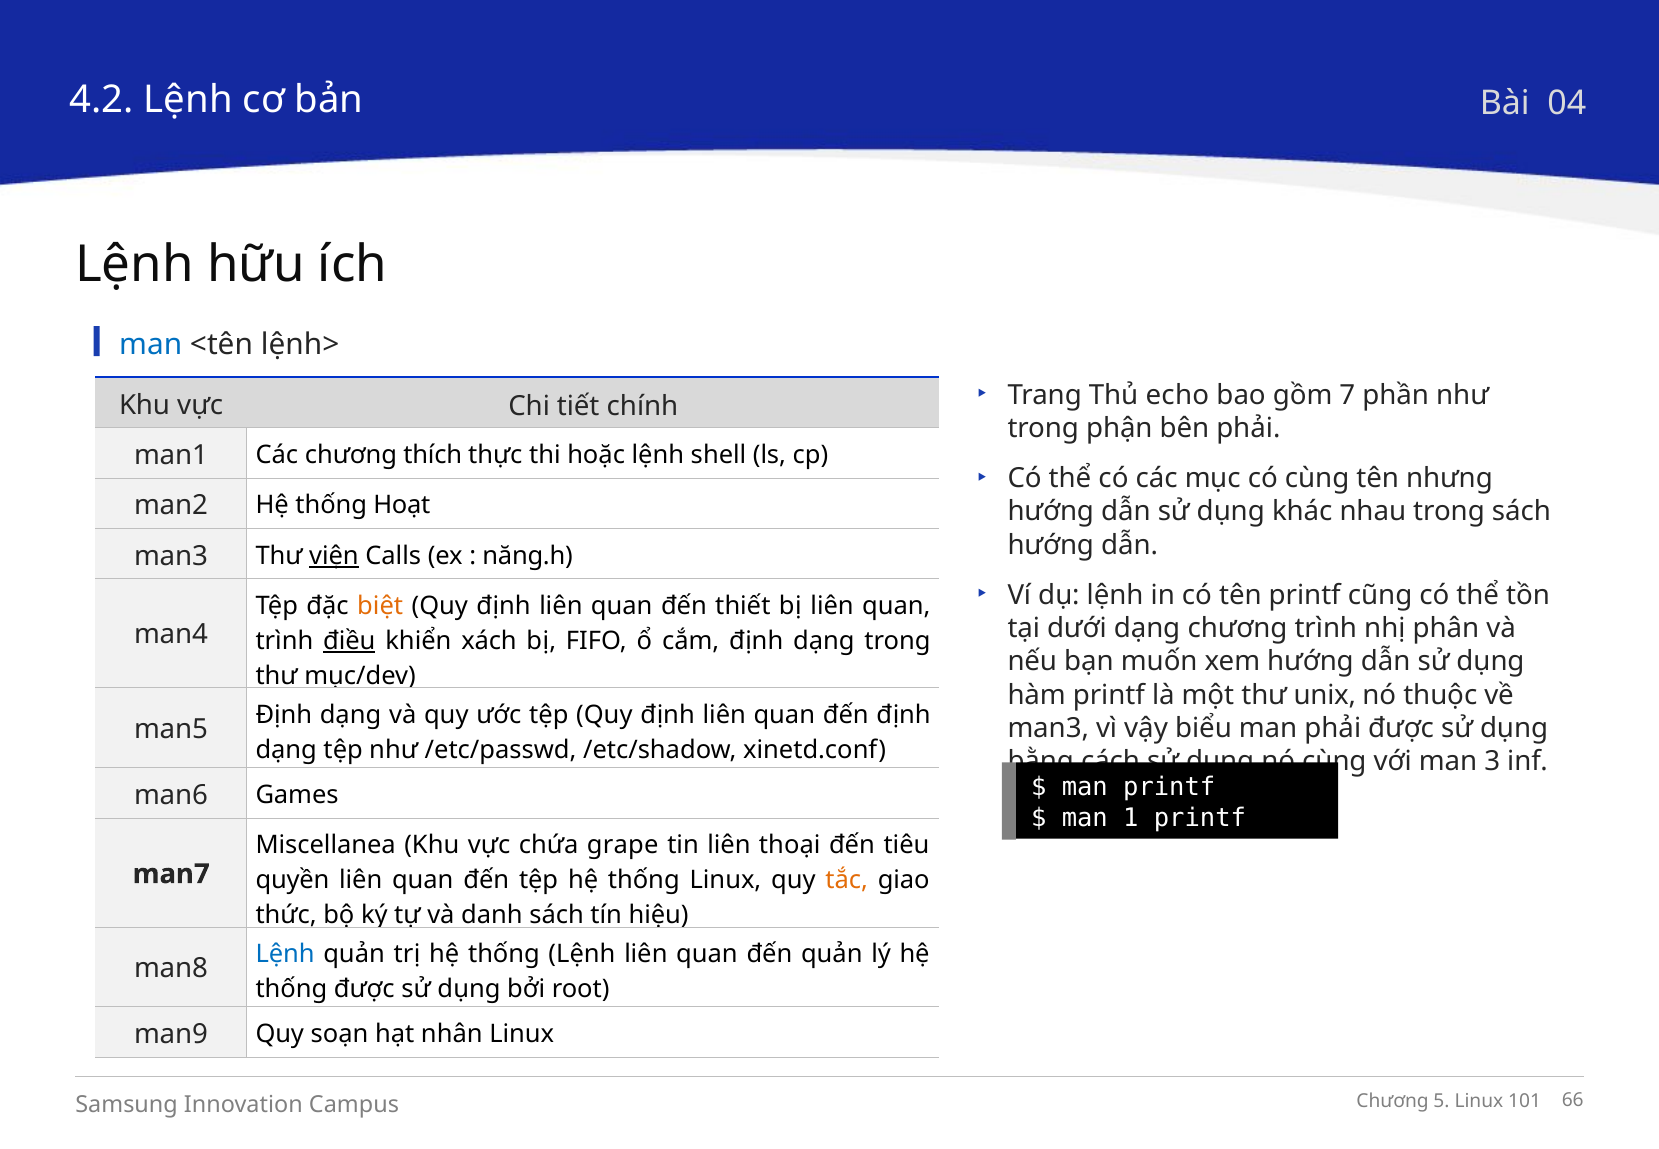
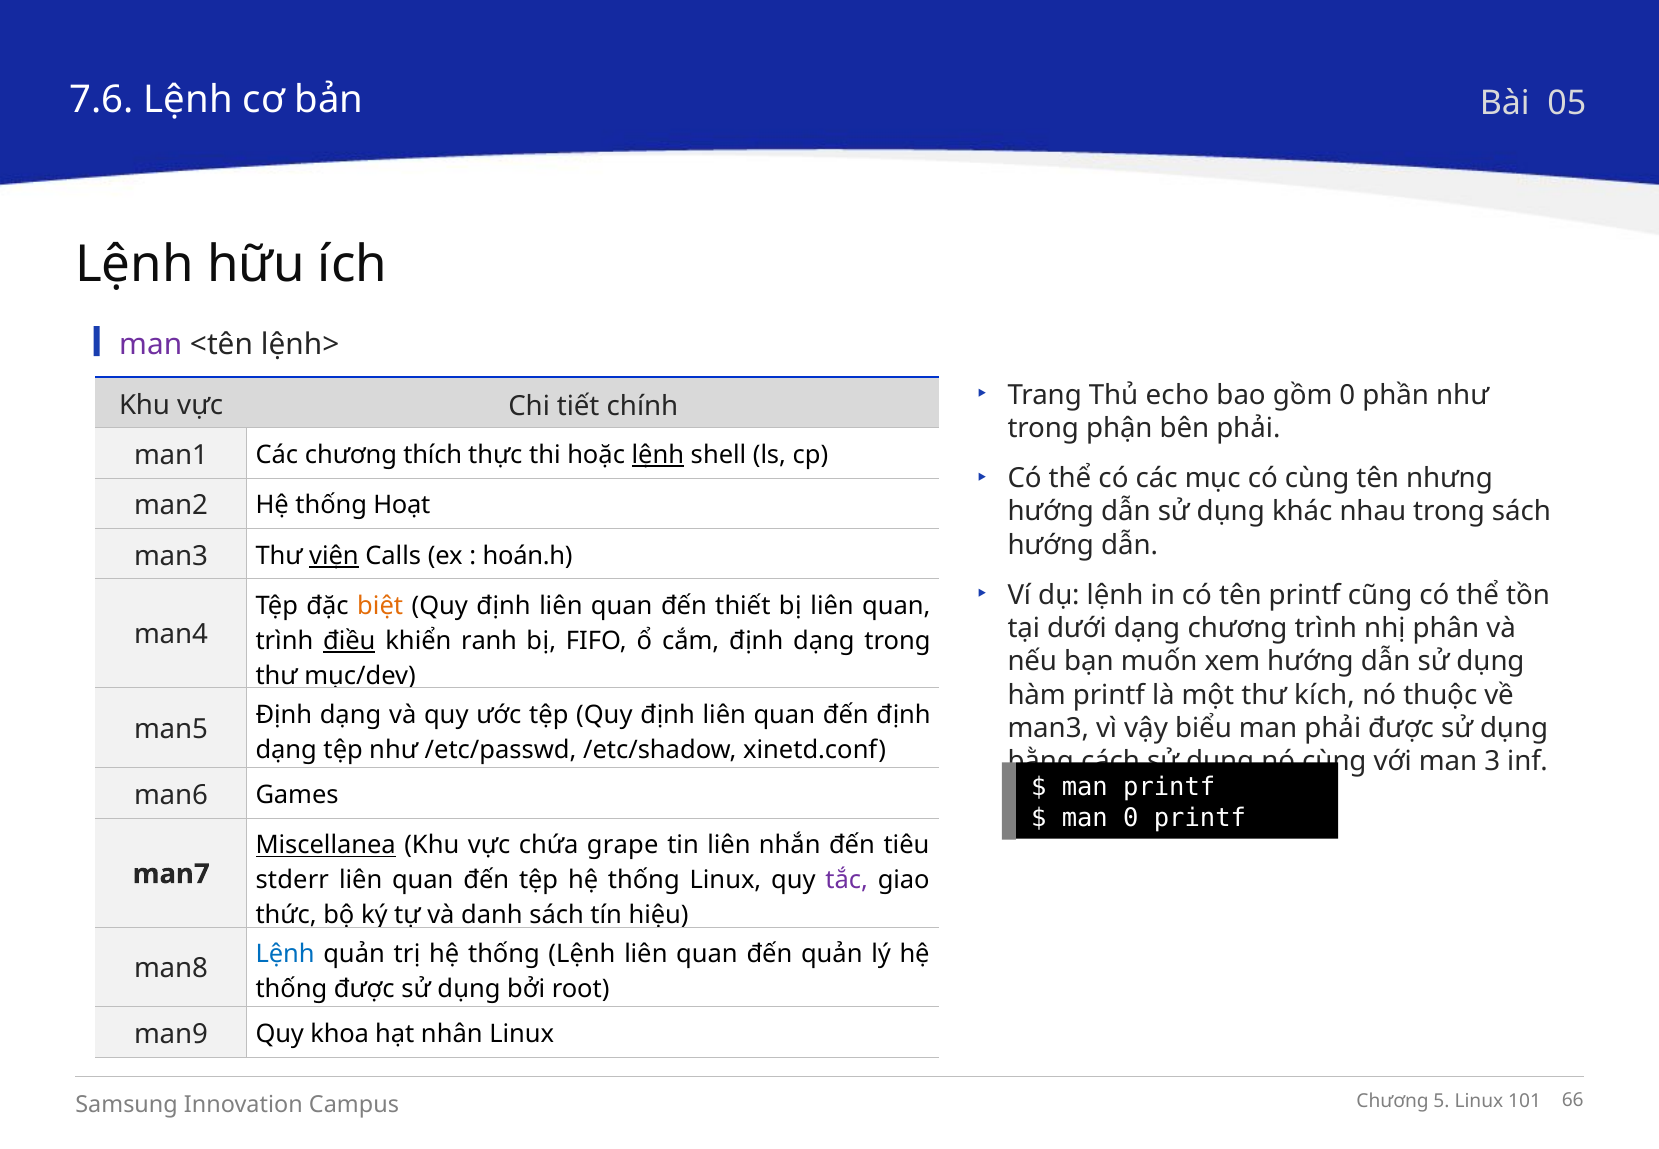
4.2: 4.2 -> 7.6 (102, 100)
04: 04 -> 05 (1567, 103)
man colour: blue -> purple (151, 344)
gồm 7: 7 -> 0 (1347, 395)
lệnh underline: none -> present (658, 455)
năng.h: năng.h -> hoán.h (528, 556)
xách: xách -> ranh (489, 641)
unix: unix -> kích (1324, 695)
man 1: 1 -> 0 (1131, 818)
Miscellanea underline: none -> present (326, 845)
thoại: thoại -> nhắn (790, 845)
quyền: quyền -> stderr (292, 880)
tắc colour: orange -> purple (847, 880)
soạn: soạn -> khoa (340, 1034)
